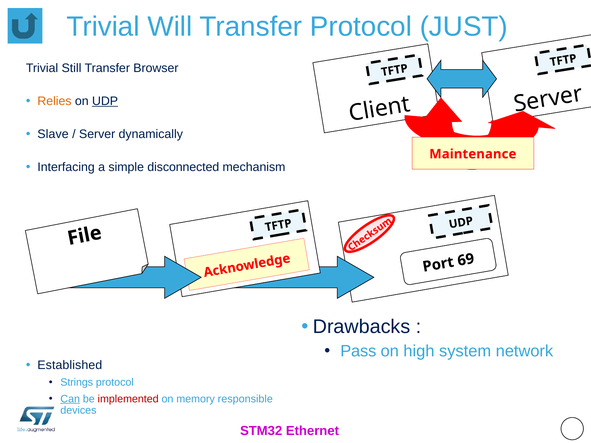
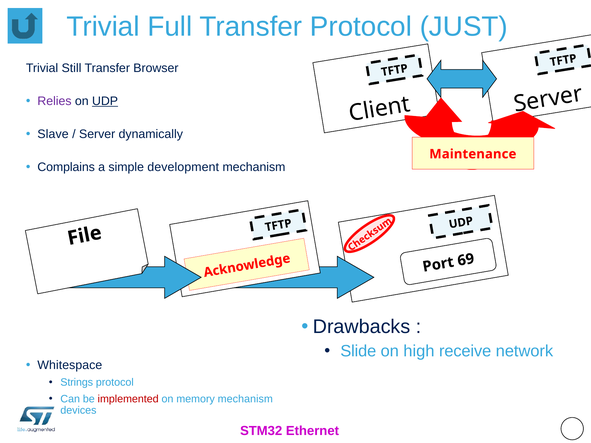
Will: Will -> Full (170, 27)
Relies colour: orange -> purple (54, 101)
Interfacing: Interfacing -> Complains (66, 167)
disconnected: disconnected -> development (183, 167)
Pass: Pass -> Slide (358, 351)
system: system -> receive (465, 351)
Established: Established -> Whitespace (70, 365)
Can underline: present -> none (70, 399)
memory responsible: responsible -> mechanism (245, 399)
